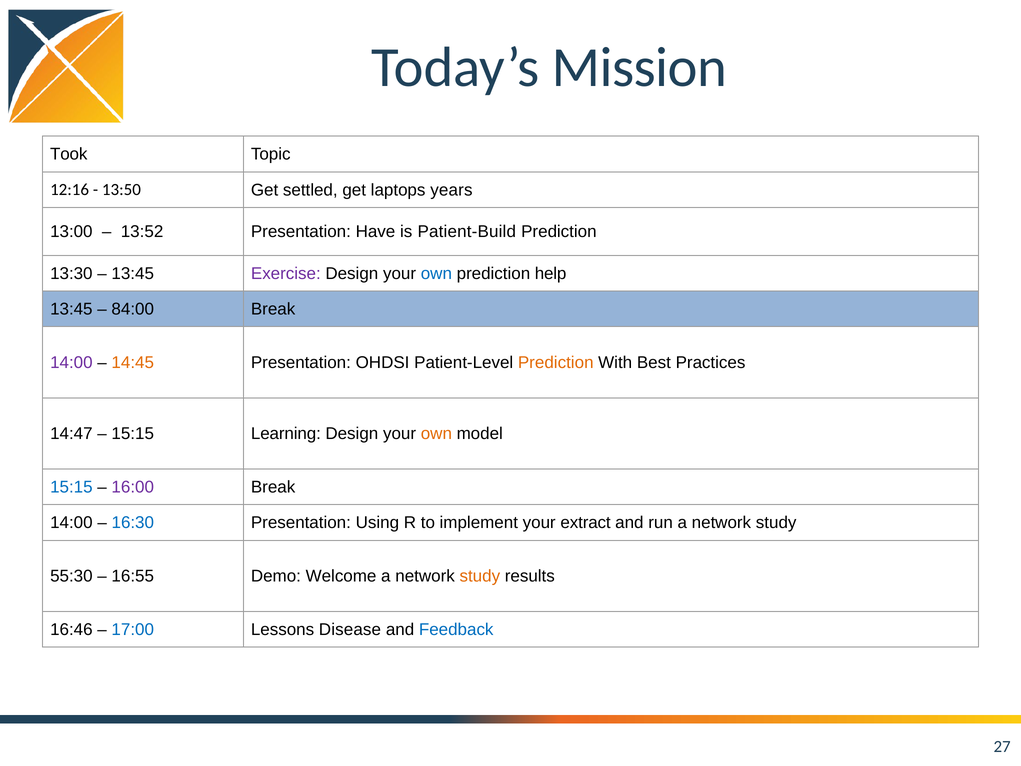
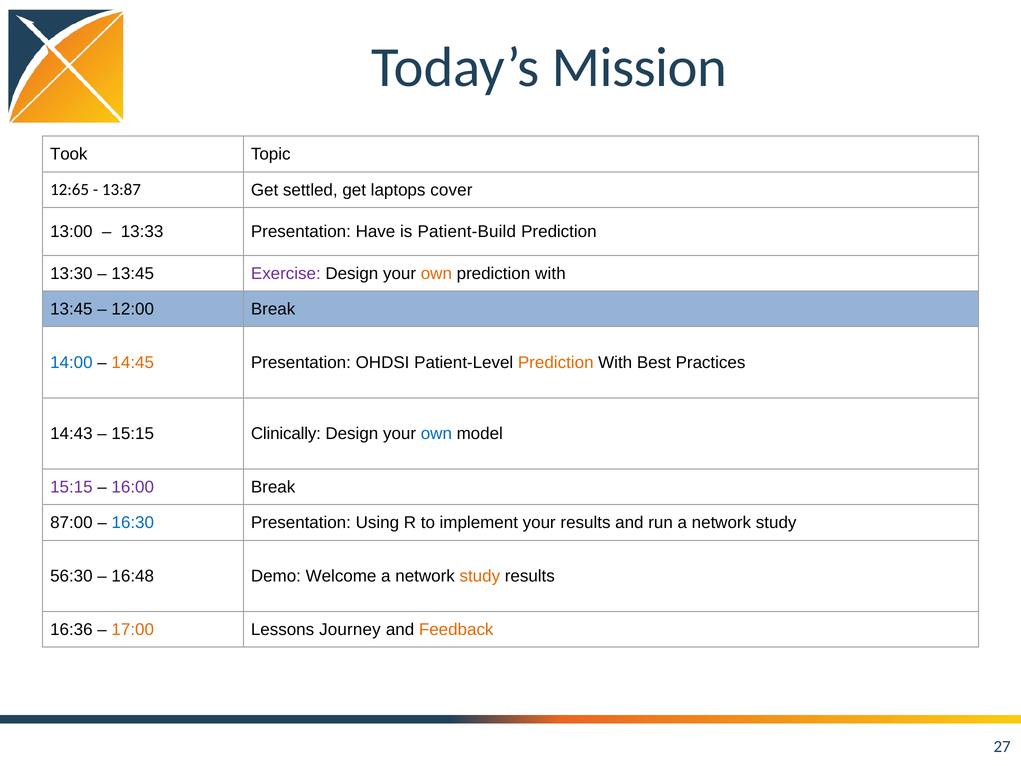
12:16: 12:16 -> 12:65 (70, 190)
13:50: 13:50 -> 13:87 (121, 190)
years: years -> cover (451, 190)
13:52: 13:52 -> 13:33 (142, 232)
own colour: blue -> orange (436, 273)
help: help -> with (550, 273)
84:00: 84:00 -> 12:00 (133, 309)
14:00 colour: purple -> blue (71, 362)
14:47: 14:47 -> 14:43 (71, 434)
Learning: Learning -> Clinically (286, 434)
own colour: orange -> blue (436, 434)
15:15 colour: blue -> purple (71, 487)
14:00: 14:00 -> 87:00 (71, 523)
your extract: extract -> results (586, 523)
55:30: 55:30 -> 56:30 (71, 576)
16:55: 16:55 -> 16:48 (133, 576)
16:46: 16:46 -> 16:36 (71, 629)
17:00 colour: blue -> orange (133, 629)
Disease: Disease -> Journey (350, 629)
Feedback colour: blue -> orange (456, 629)
